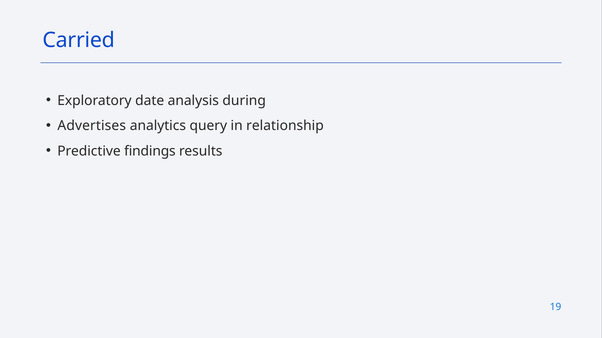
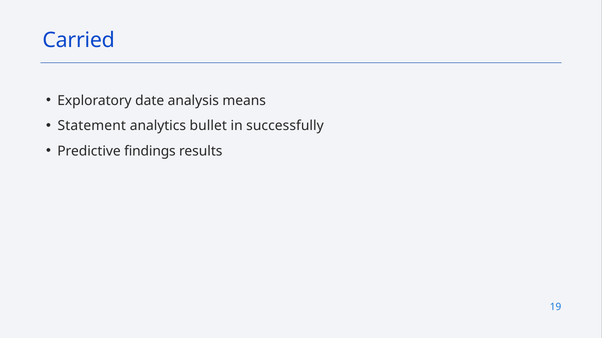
during: during -> means (244, 101)
Advertises: Advertises -> Statement (92, 126)
query: query -> bullet (208, 126)
relationship: relationship -> successfully (285, 126)
